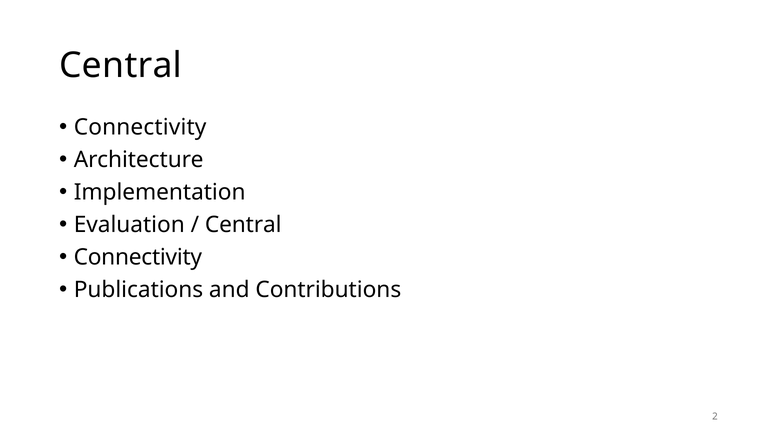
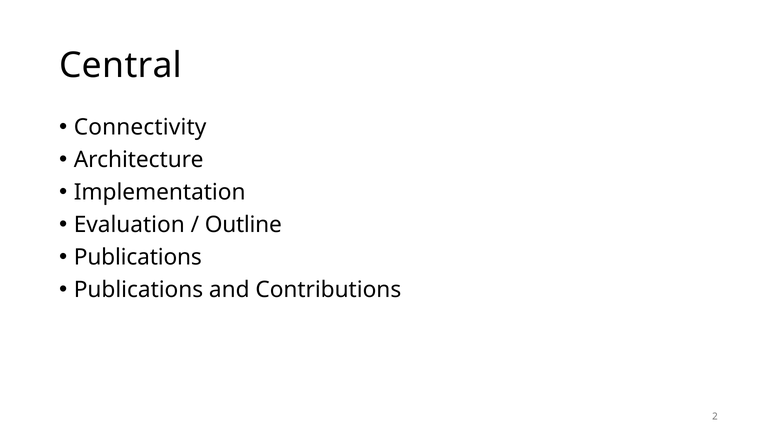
Central: Central -> Outline (243, 225)
Connectivity: Connectivity -> Publications (138, 257)
